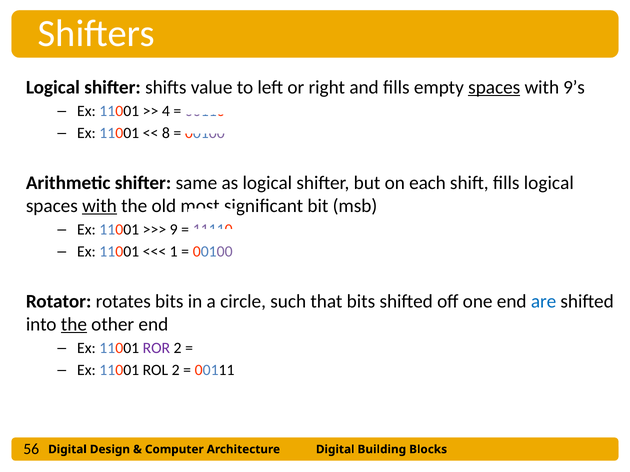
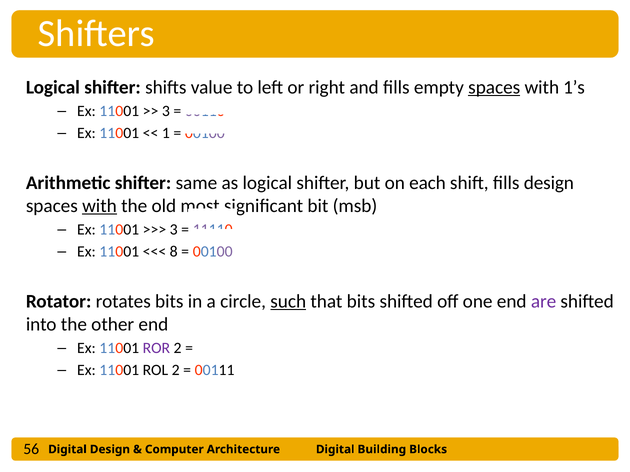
9’s: 9’s -> 1’s (574, 87)
4: 4 -> 3 (166, 111)
8: 8 -> 1 (166, 133)
fills logical: logical -> design (549, 183)
9: 9 -> 3 (174, 230)
1: 1 -> 8 (174, 252)
such underline: none -> present (288, 302)
are colour: blue -> purple (544, 302)
the underline: present -> none (74, 325)
